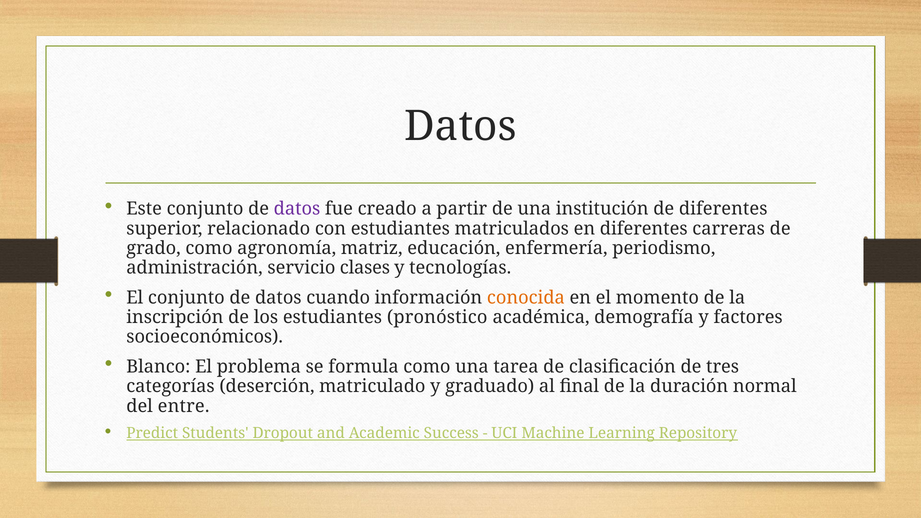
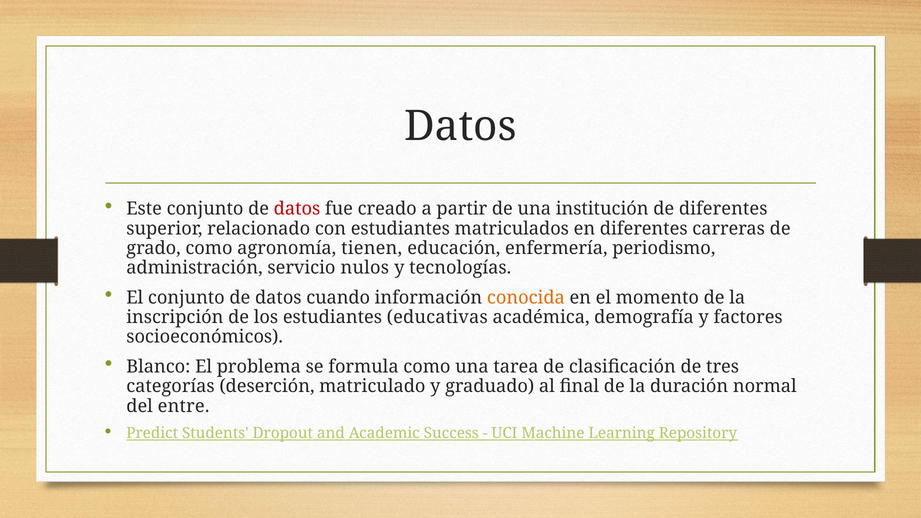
datos colour: purple -> red (297, 209)
matriz: matriz -> tienen (372, 248)
clases: clases -> nulos (365, 268)
pronóstico: pronóstico -> educativas (437, 317)
